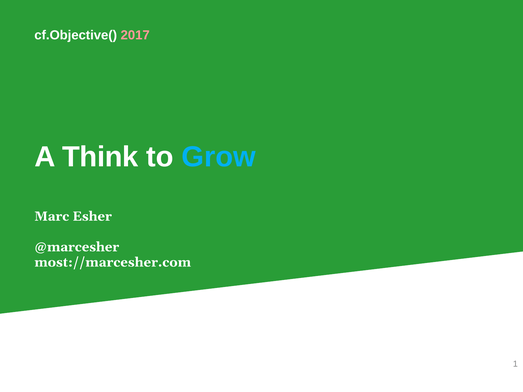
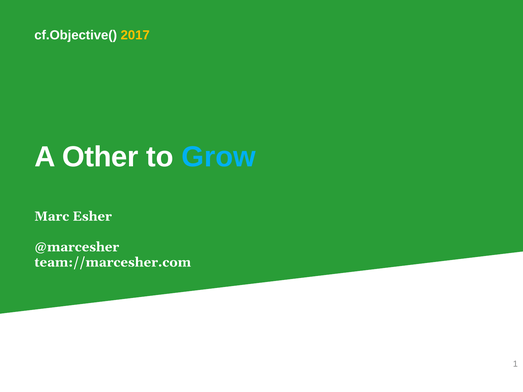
2017 colour: pink -> yellow (135, 35)
Think: Think -> Other (100, 157)
most://marcesher.com: most://marcesher.com -> team://marcesher.com (113, 262)
